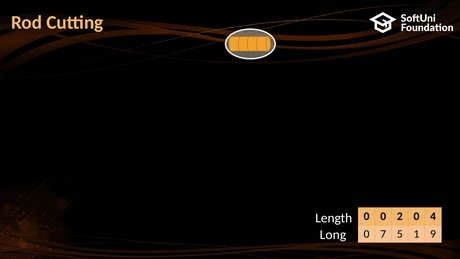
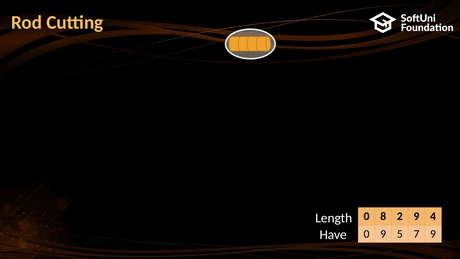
0 0: 0 -> 8 (383, 216)
2 0: 0 -> 9 (416, 216)
0 7: 7 -> 9 (383, 234)
1: 1 -> 7 (416, 234)
Long: Long -> Have (333, 235)
